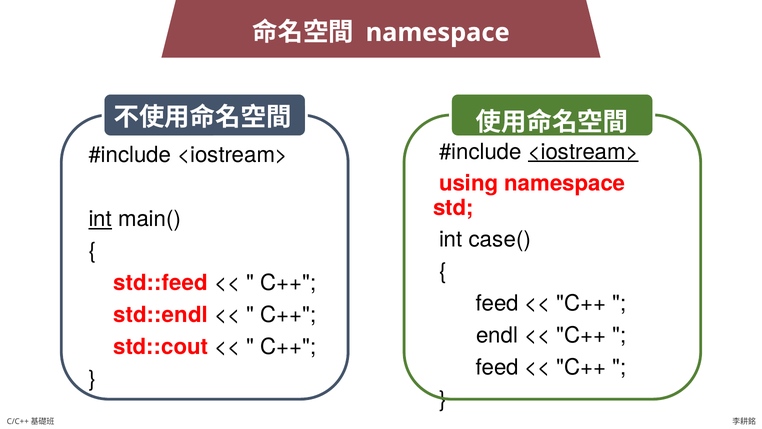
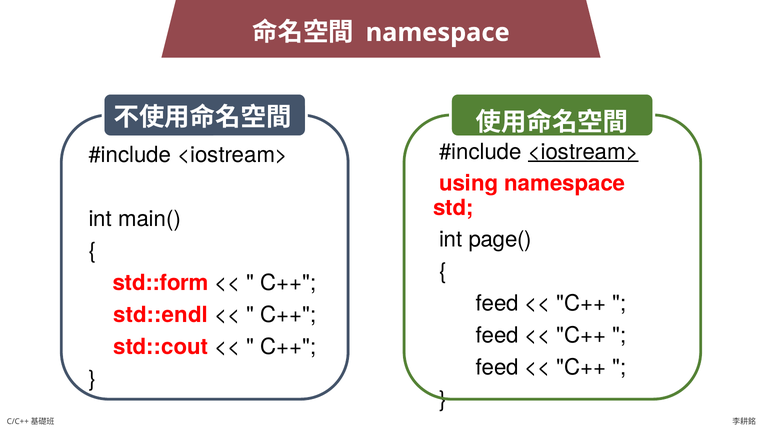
int underline: present -> none (100, 219)
case(: case( -> page( (500, 239)
std::feed: std::feed -> std::form (161, 283)
endl: endl -> feed (497, 335)
